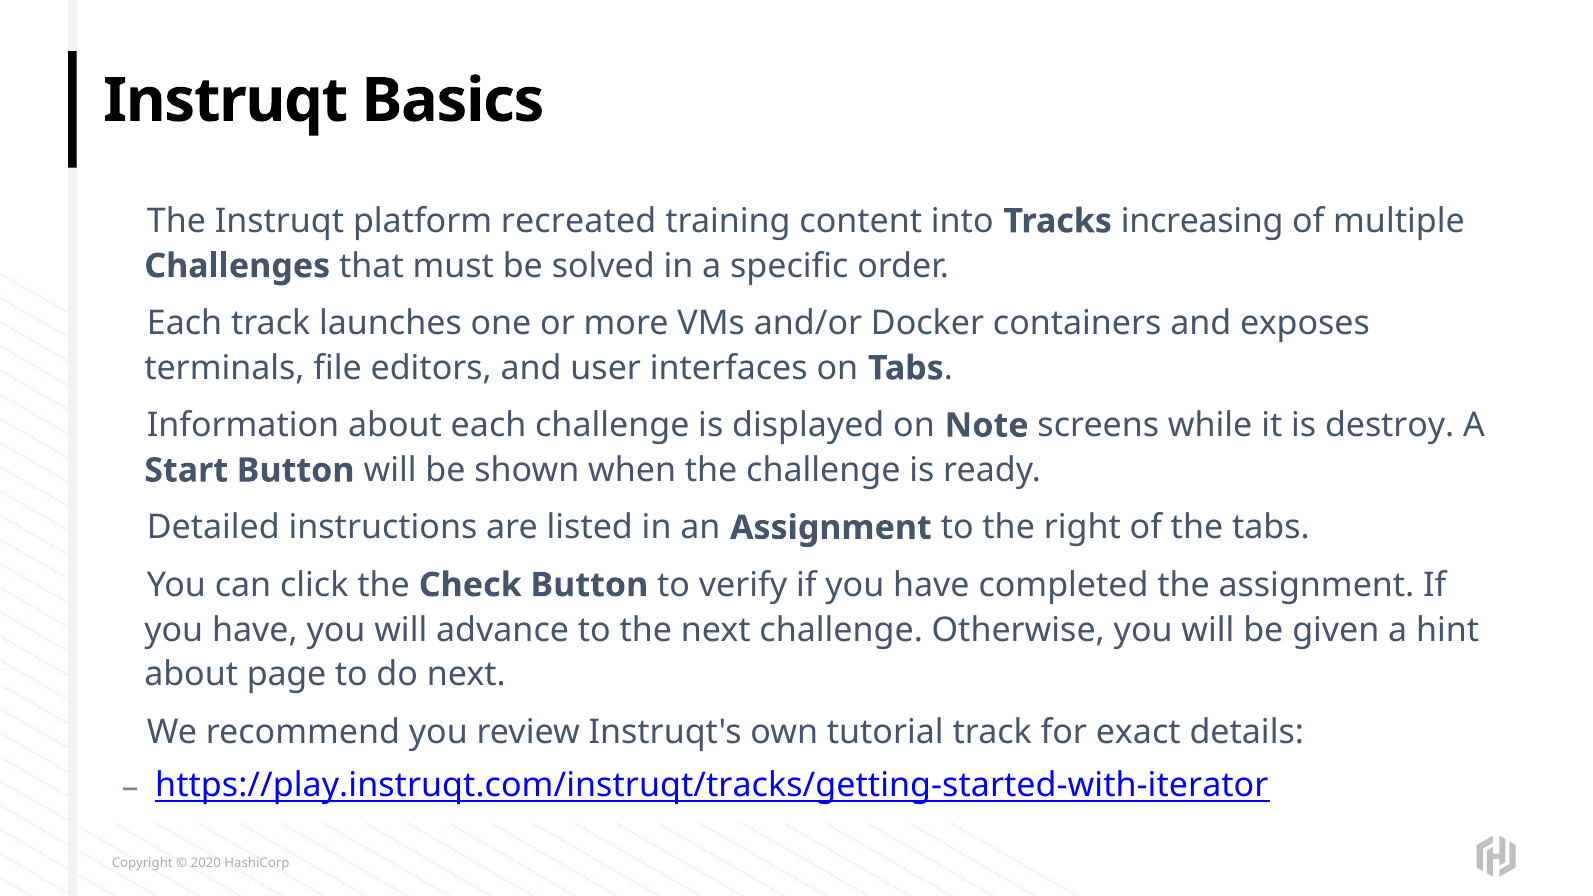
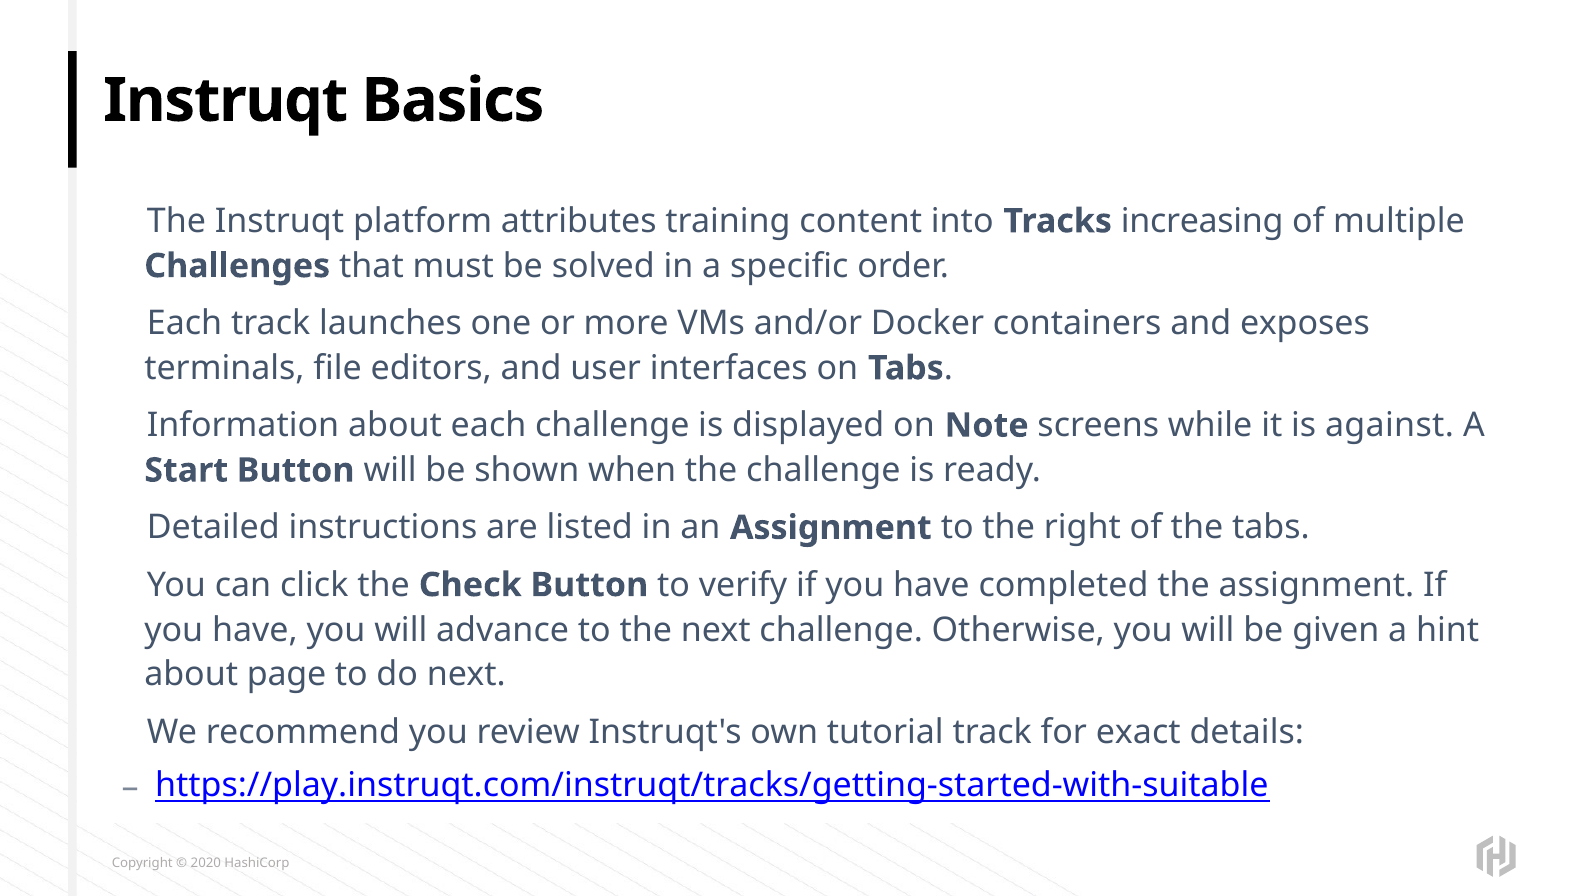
recreated: recreated -> attributes (579, 221)
destroy: destroy -> against (1389, 426)
https://play.instruqt.com/instruqt/tracks/getting-started-with-iterator: https://play.instruqt.com/instruqt/tracks/getting-started-with-iterator -> https://play.instruqt.com/instruqt/tracks/getting-started-with-suitable (712, 785)
